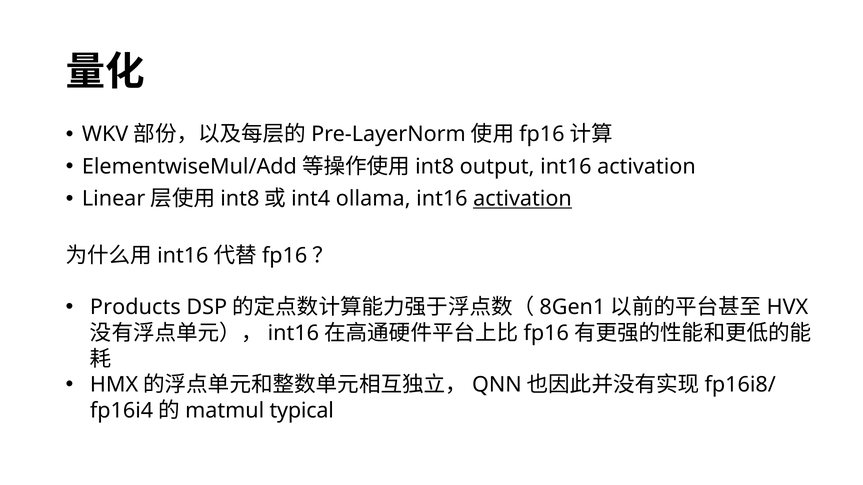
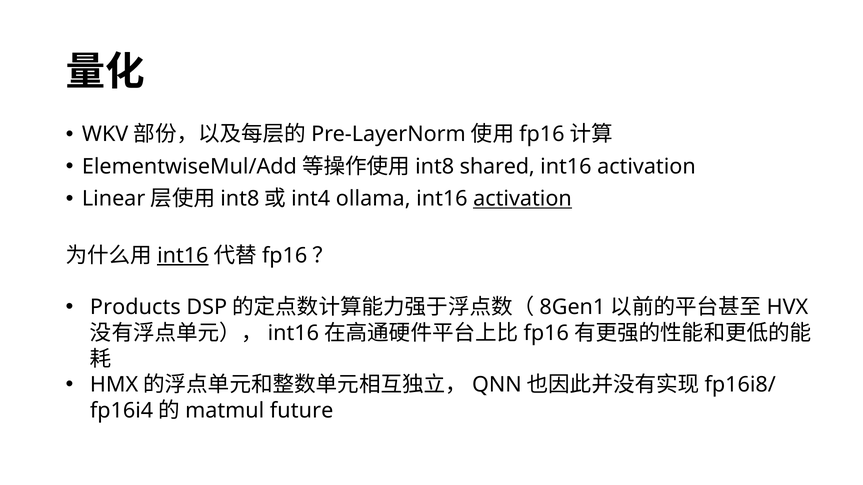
output: output -> shared (497, 167)
int16 underline: none -> present (183, 256)
typical: typical -> future (302, 411)
